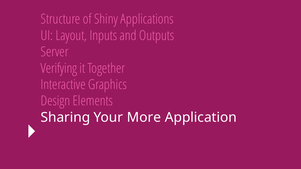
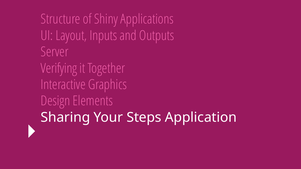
More: More -> Steps (144, 117)
